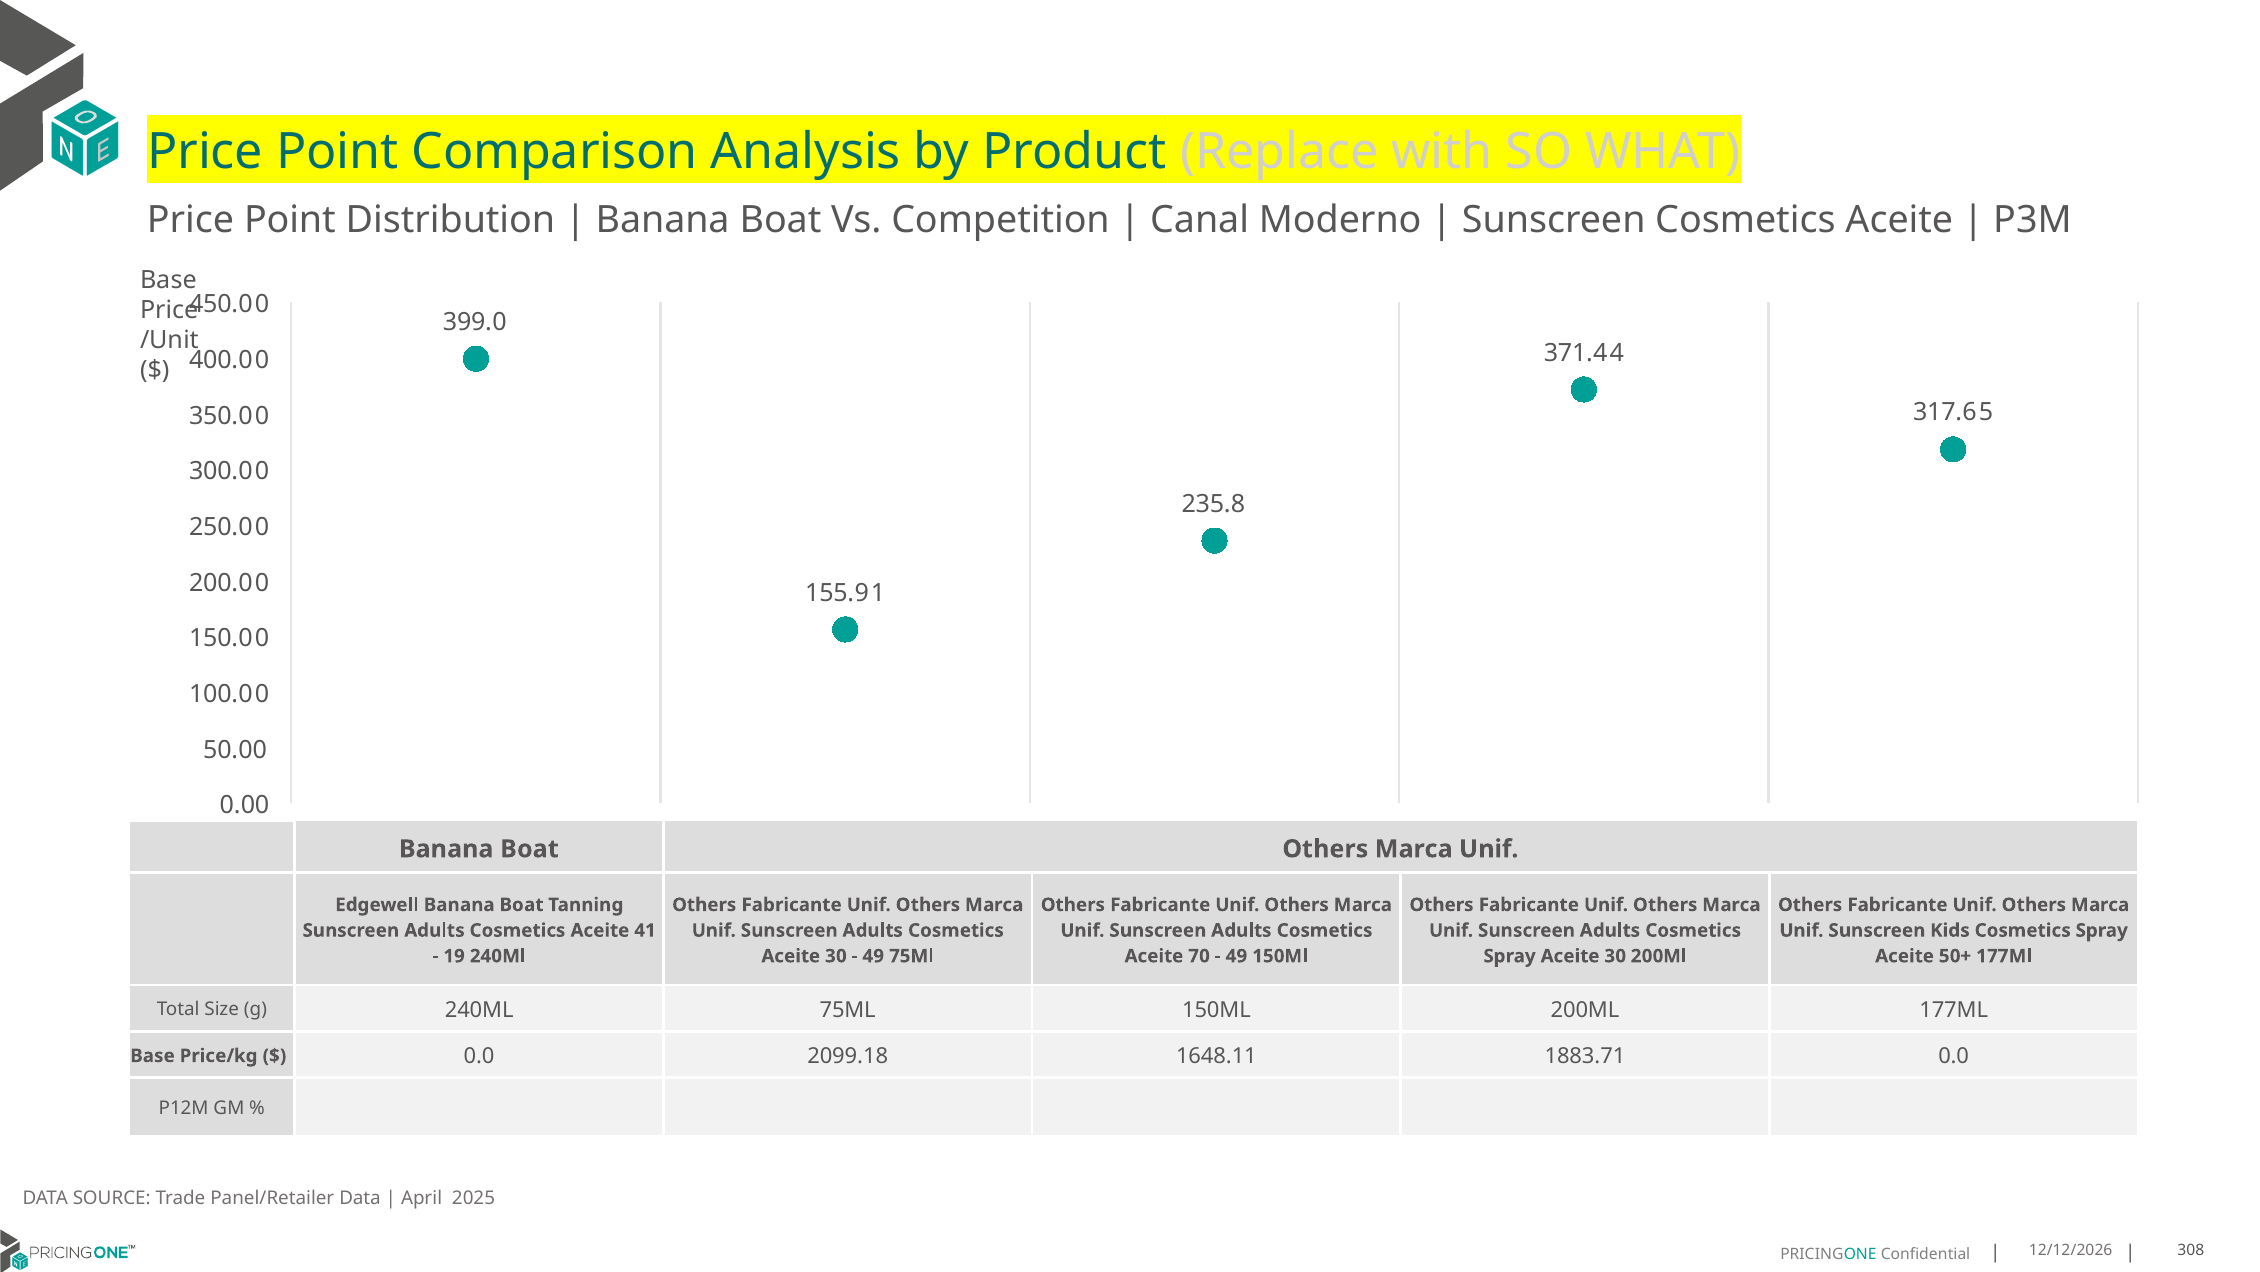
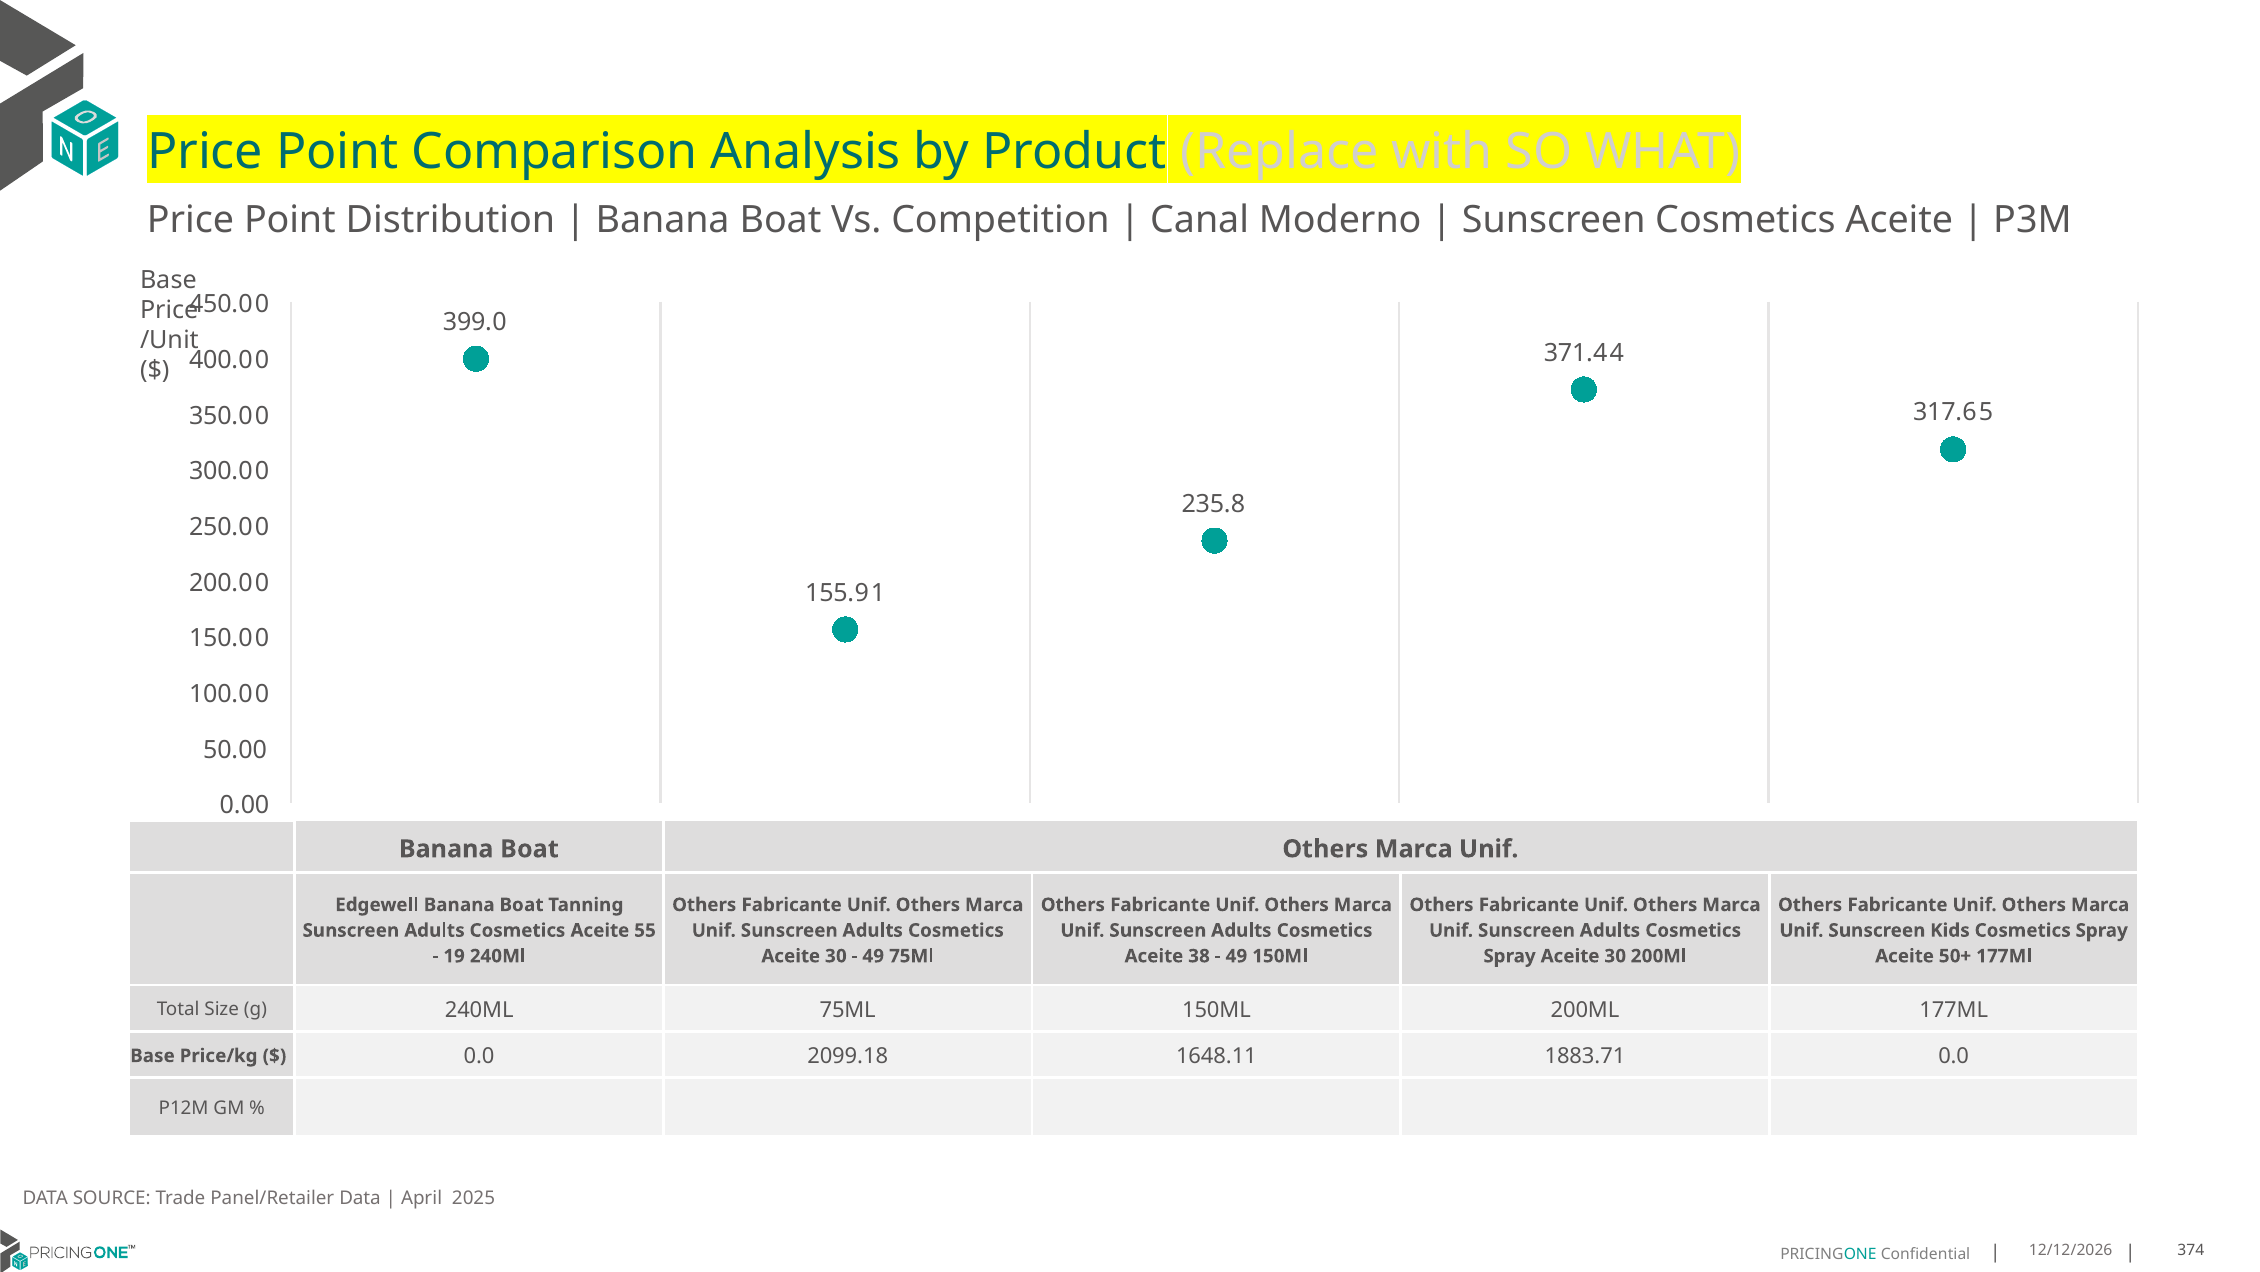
41: 41 -> 55 (645, 930)
70: 70 -> 38 (1199, 956)
308: 308 -> 374 (2191, 1250)
